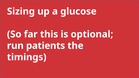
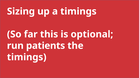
a glucose: glucose -> timings (78, 11)
